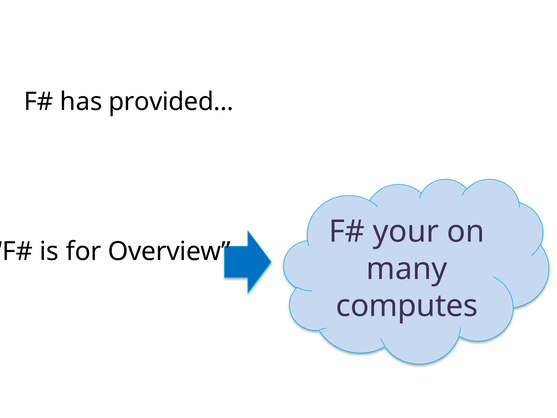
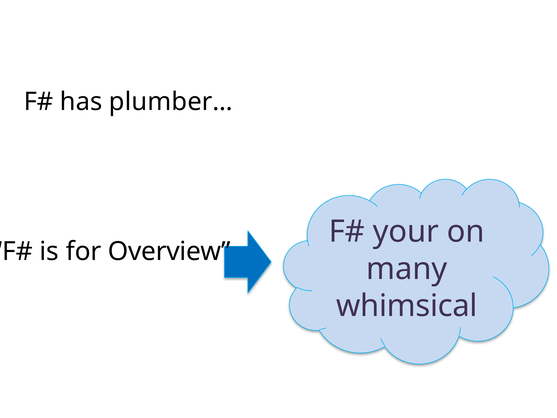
provided…: provided… -> plumber… (171, 102)
computes: computes -> whimsical (407, 306)
